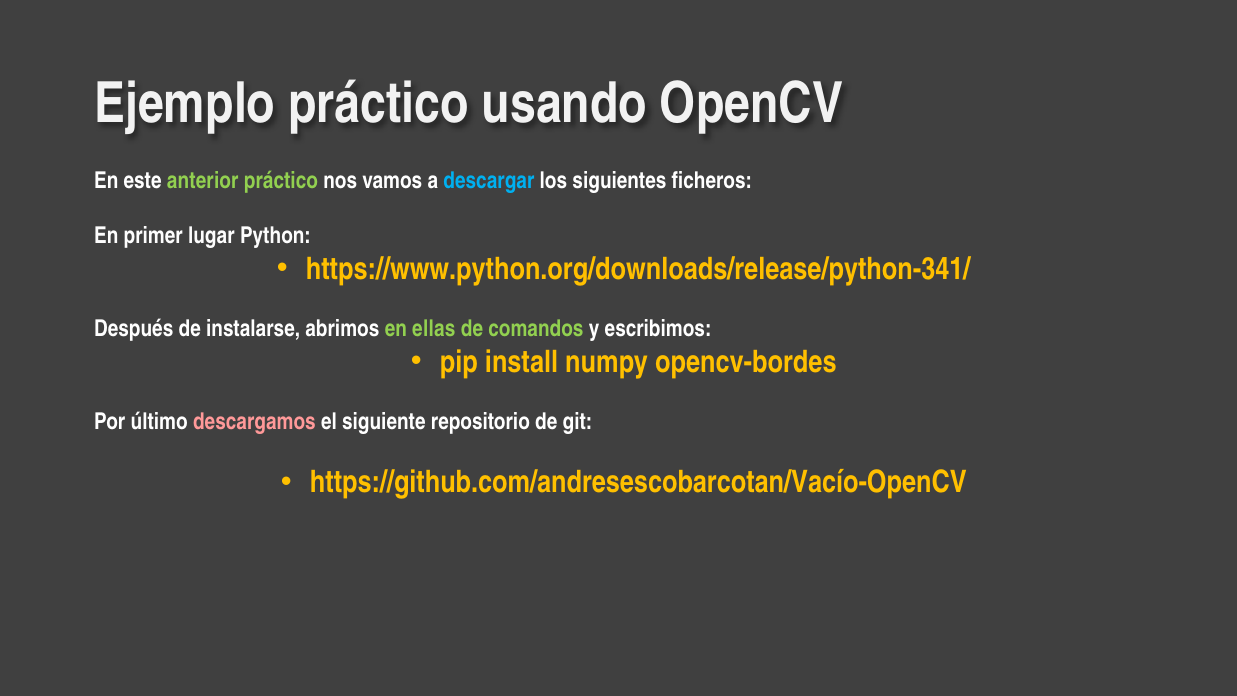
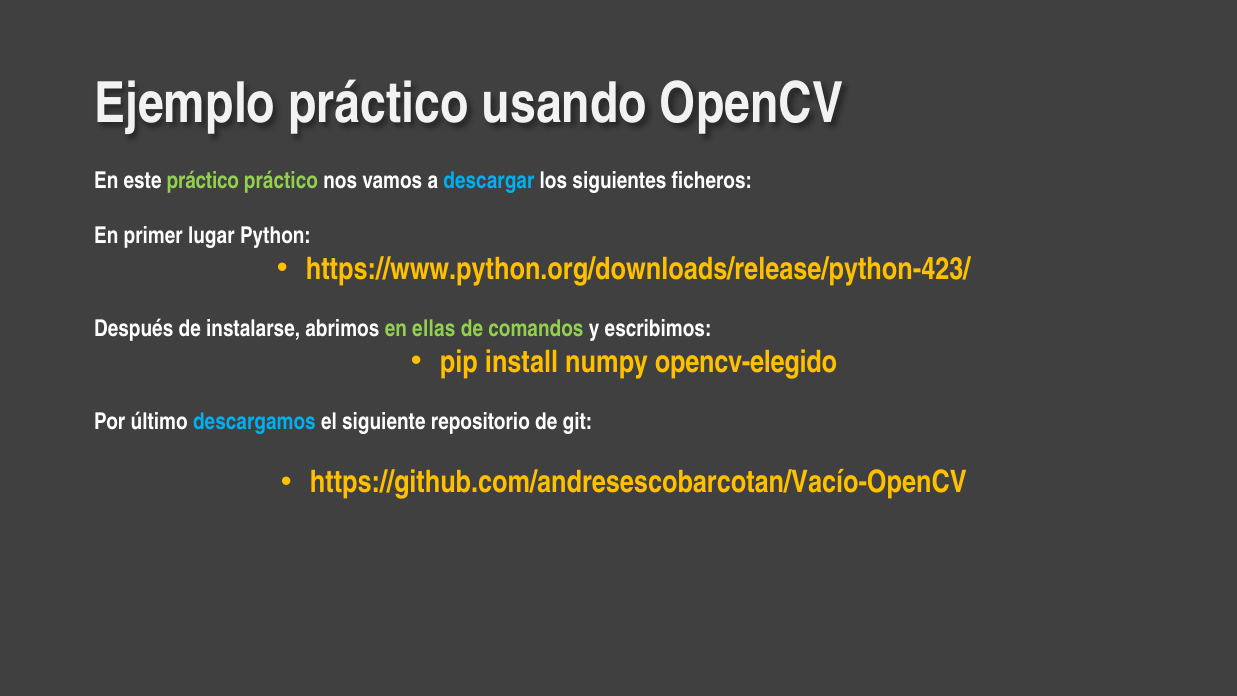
este anterior: anterior -> práctico (203, 180)
https://www.python.org/downloads/release/python-341/: https://www.python.org/downloads/release/python-341/ -> https://www.python.org/downloads/release/python-423/ (638, 269)
opencv-bordes: opencv-bordes -> opencv-elegido (746, 362)
descargamos colour: pink -> light blue (254, 422)
